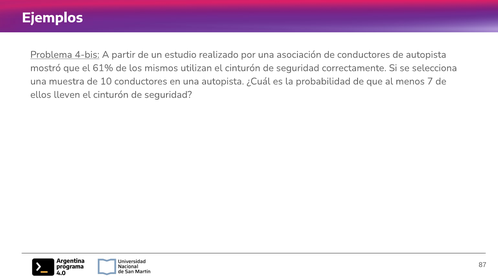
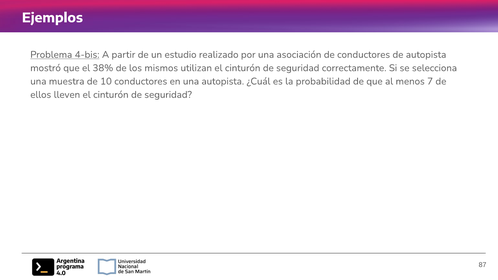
61%: 61% -> 38% (103, 68)
